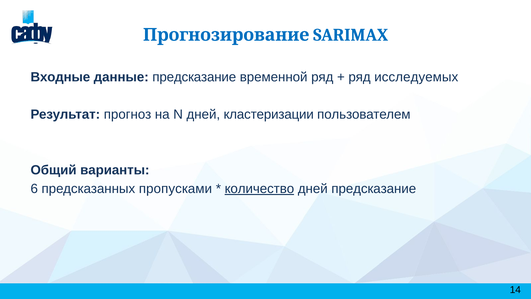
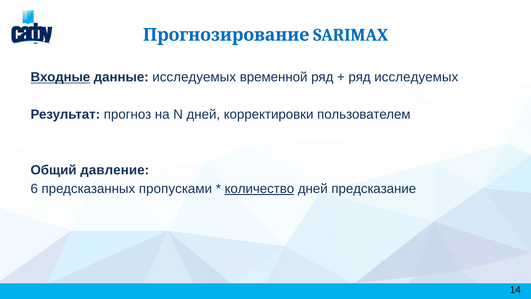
Входные underline: none -> present (60, 77)
данные предсказание: предсказание -> исследуемых (194, 77)
кластеризации: кластеризации -> корректировки (269, 114)
варианты: варианты -> давление (115, 170)
